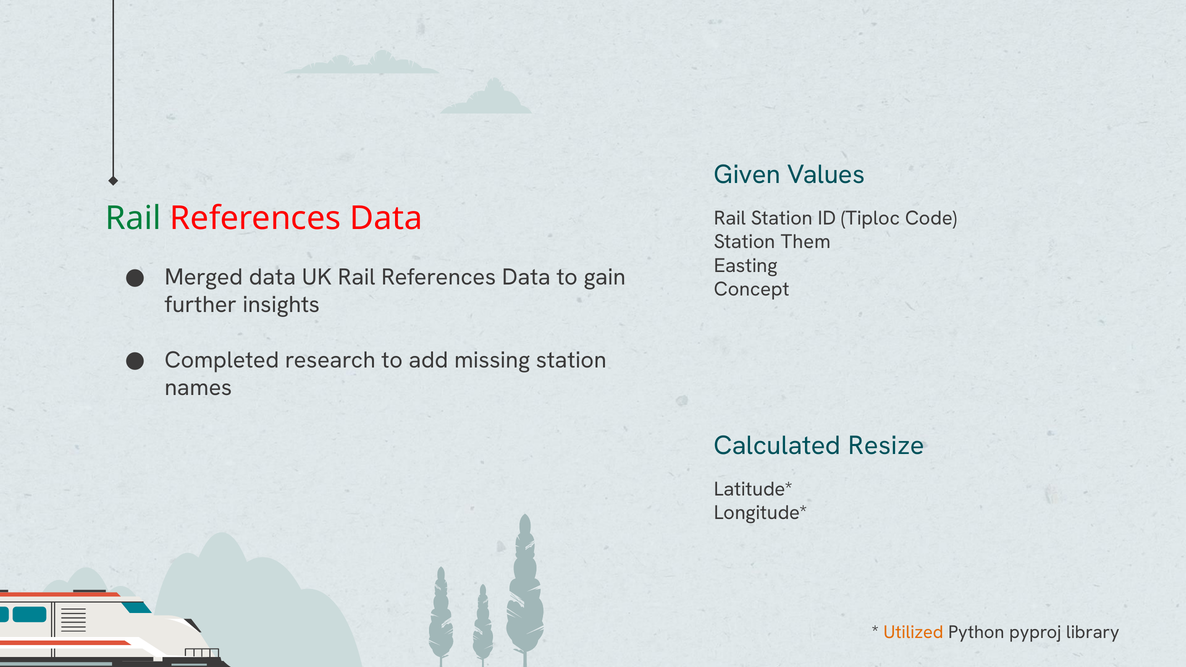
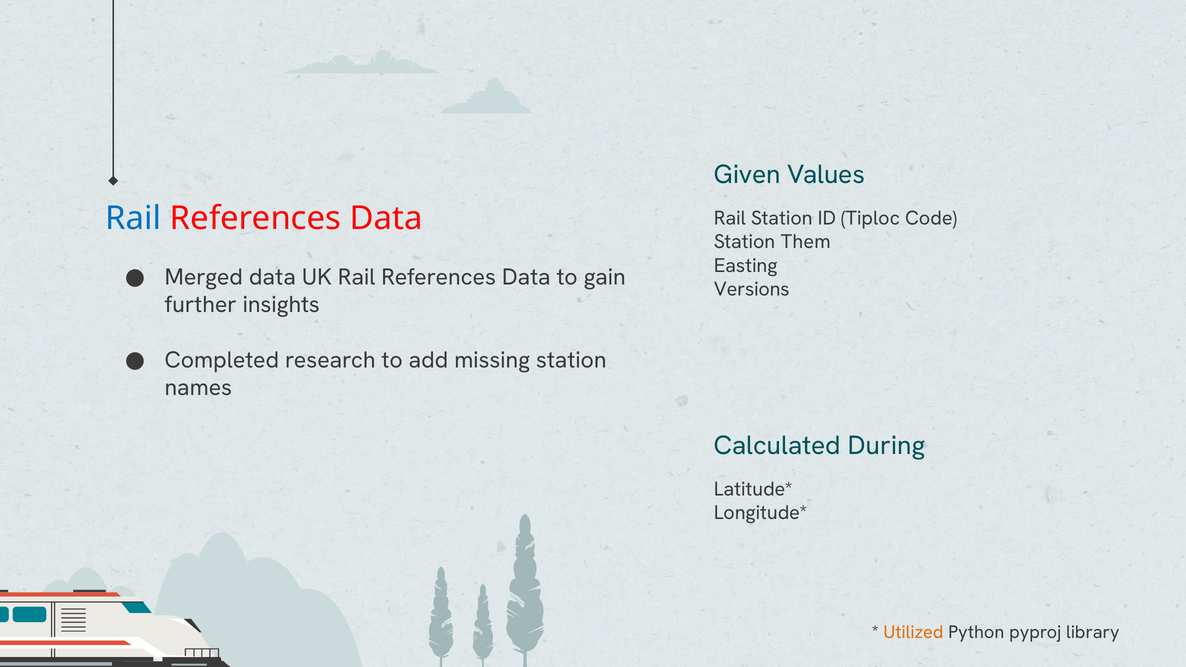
Rail colour: green -> blue (133, 218)
Concept: Concept -> Versions (752, 289)
Resize: Resize -> During (886, 446)
